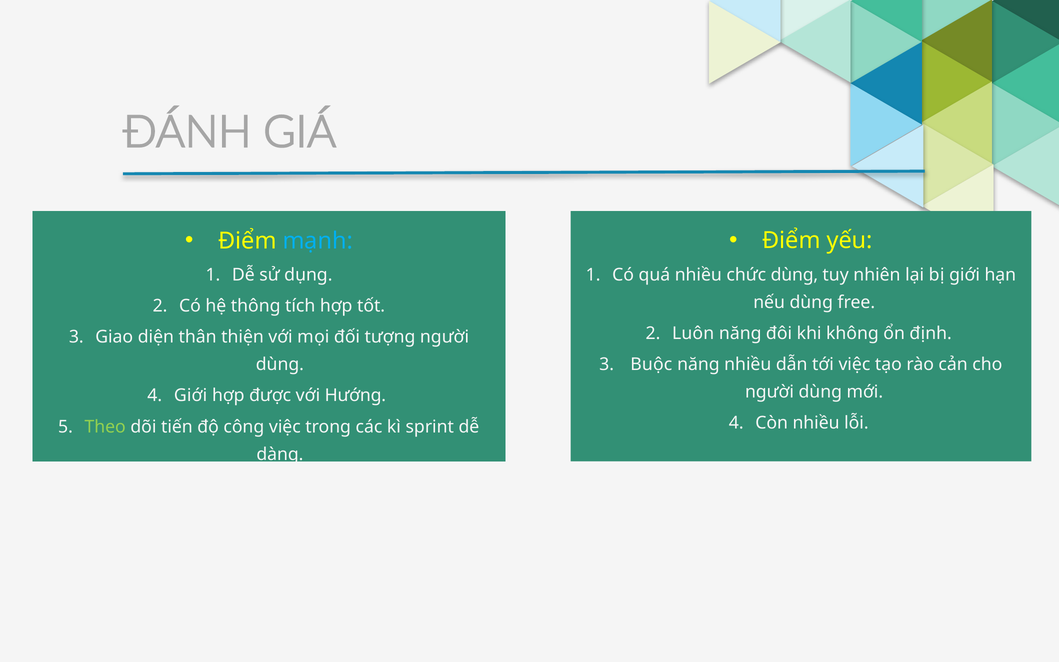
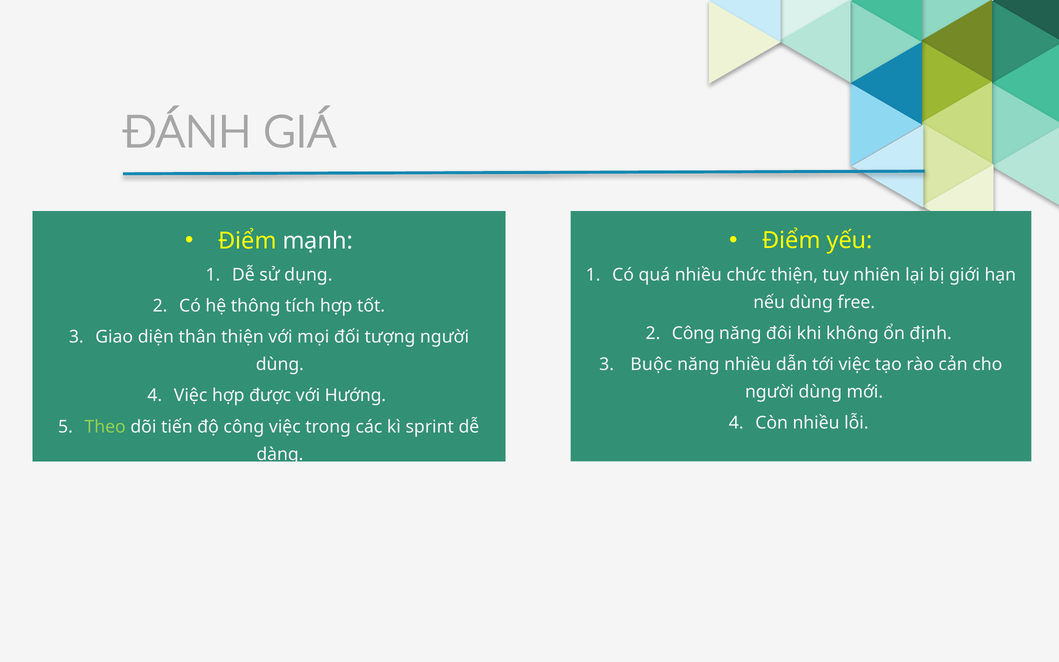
mạnh colour: light blue -> white (318, 241)
chức dùng: dùng -> thiện (794, 275)
Luôn: Luôn -> Công (693, 333)
Giới: Giới -> Việc (191, 396)
